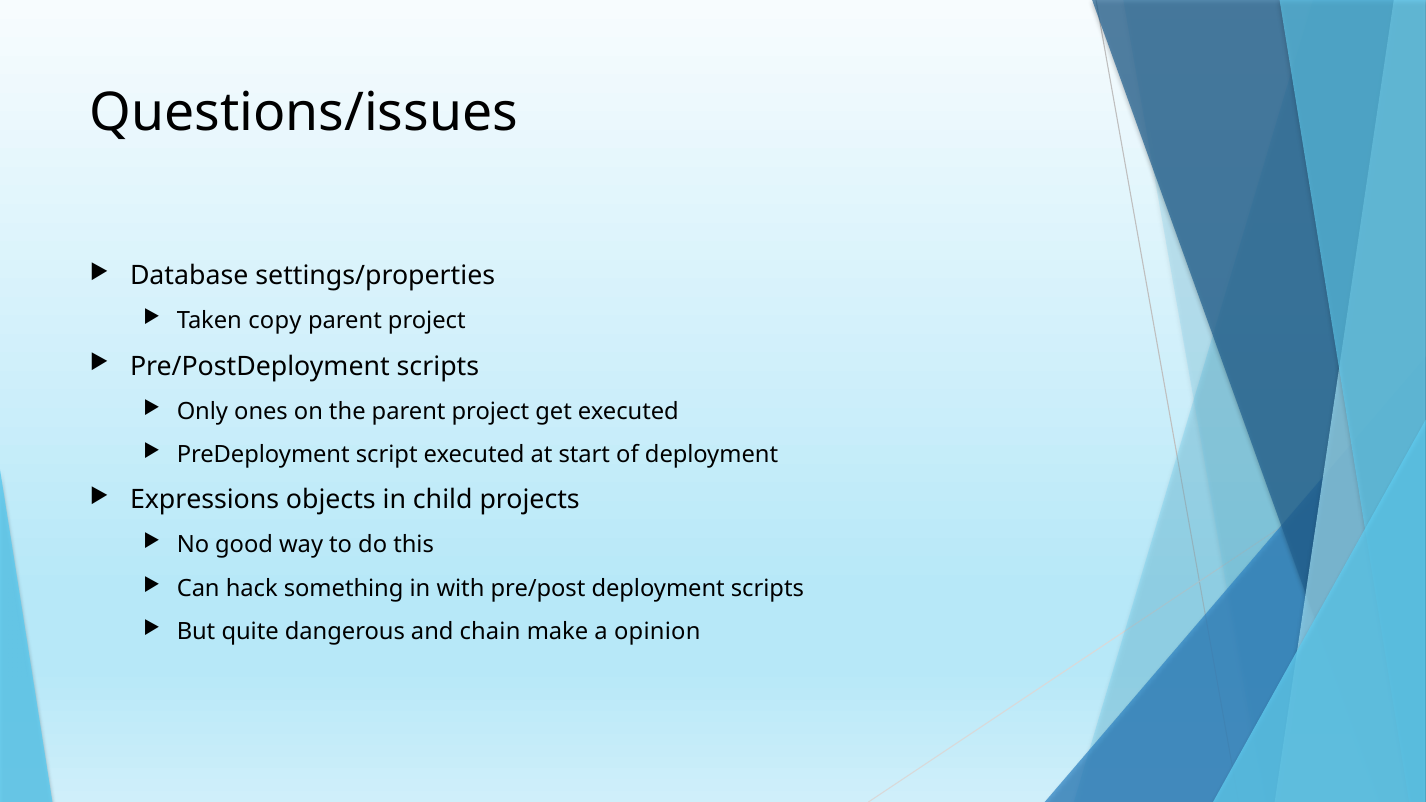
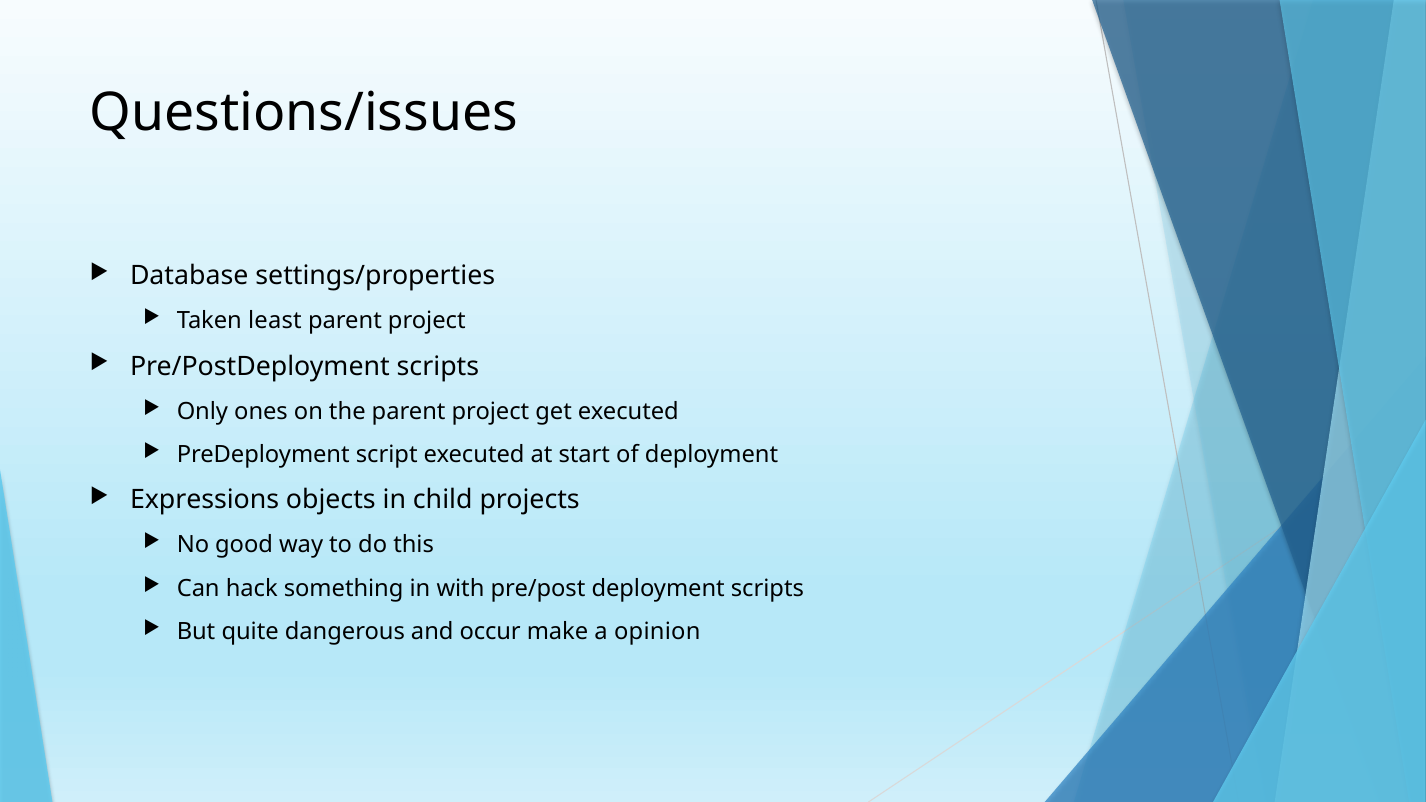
copy: copy -> least (275, 321)
chain: chain -> occur (490, 632)
